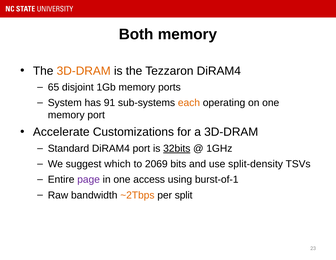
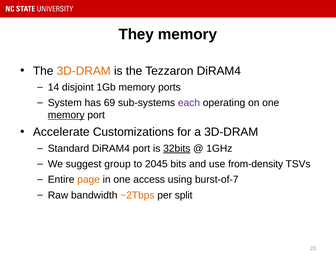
Both: Both -> They (136, 34)
65: 65 -> 14 (54, 87)
91: 91 -> 69 (109, 103)
each colour: orange -> purple (189, 103)
memory underline: none -> present (66, 115)
which: which -> group (117, 164)
2069: 2069 -> 2045 (156, 164)
split-density: split-density -> from-density (256, 164)
page colour: purple -> orange (89, 179)
burst-of-1: burst-of-1 -> burst-of-7 (217, 179)
